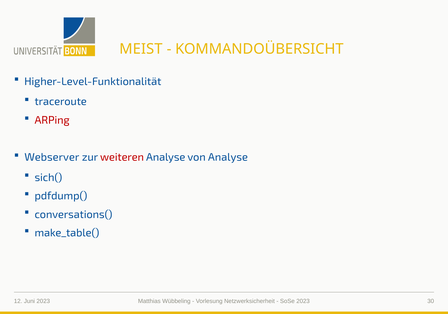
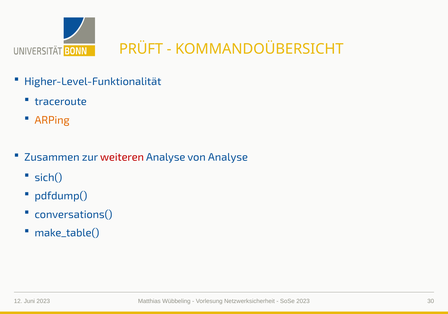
MEIST: MEIST -> PRÜFT (141, 49)
ARPing colour: red -> orange (52, 120)
Webserver: Webserver -> Zusammen (52, 157)
